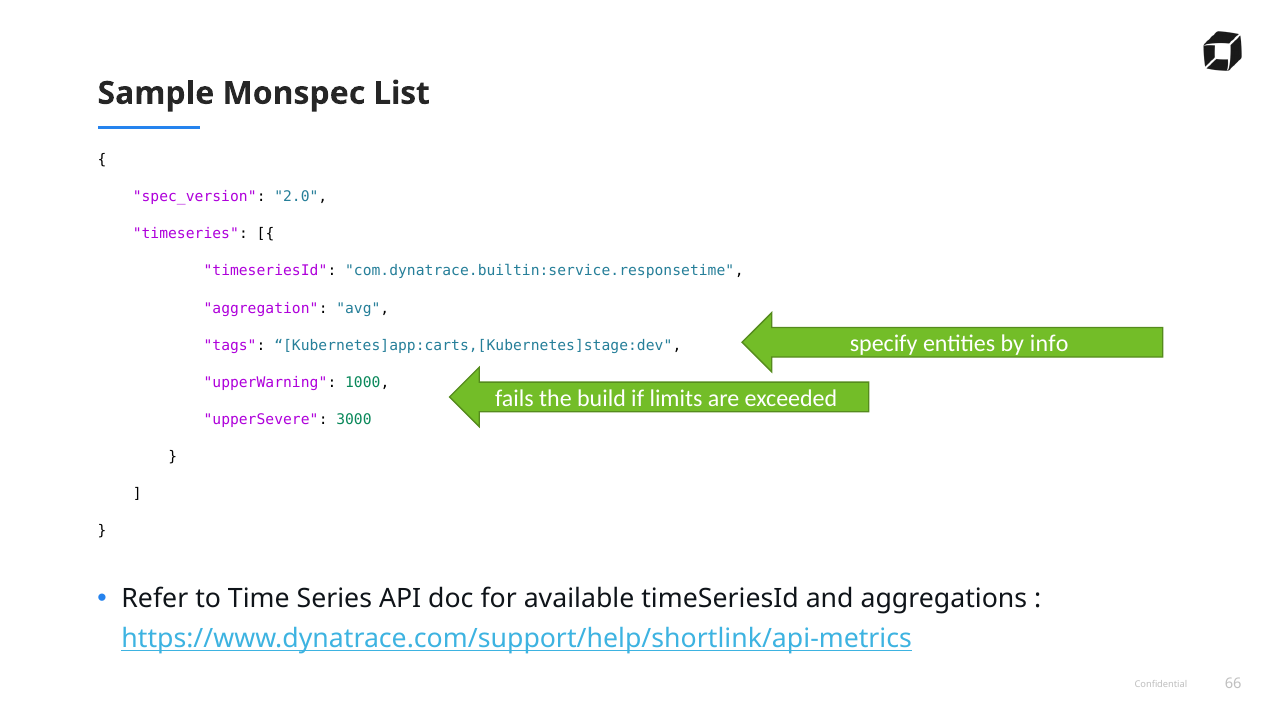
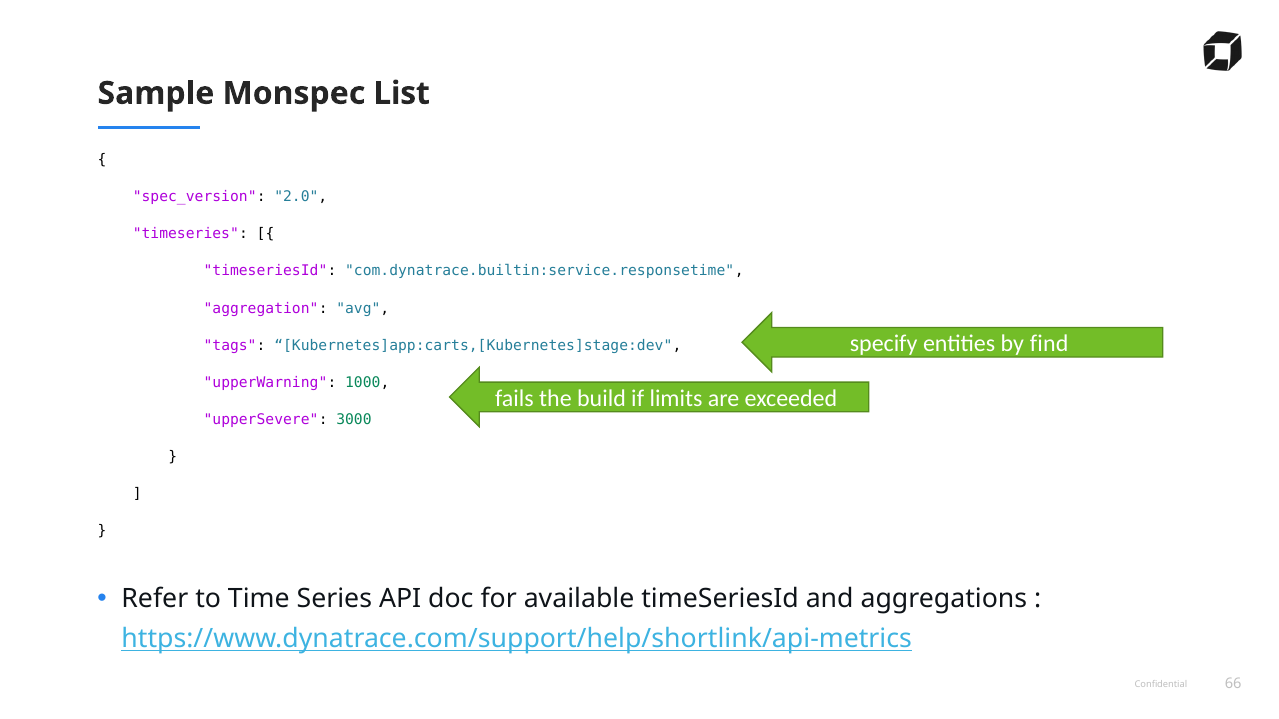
info: info -> find (1049, 344)
